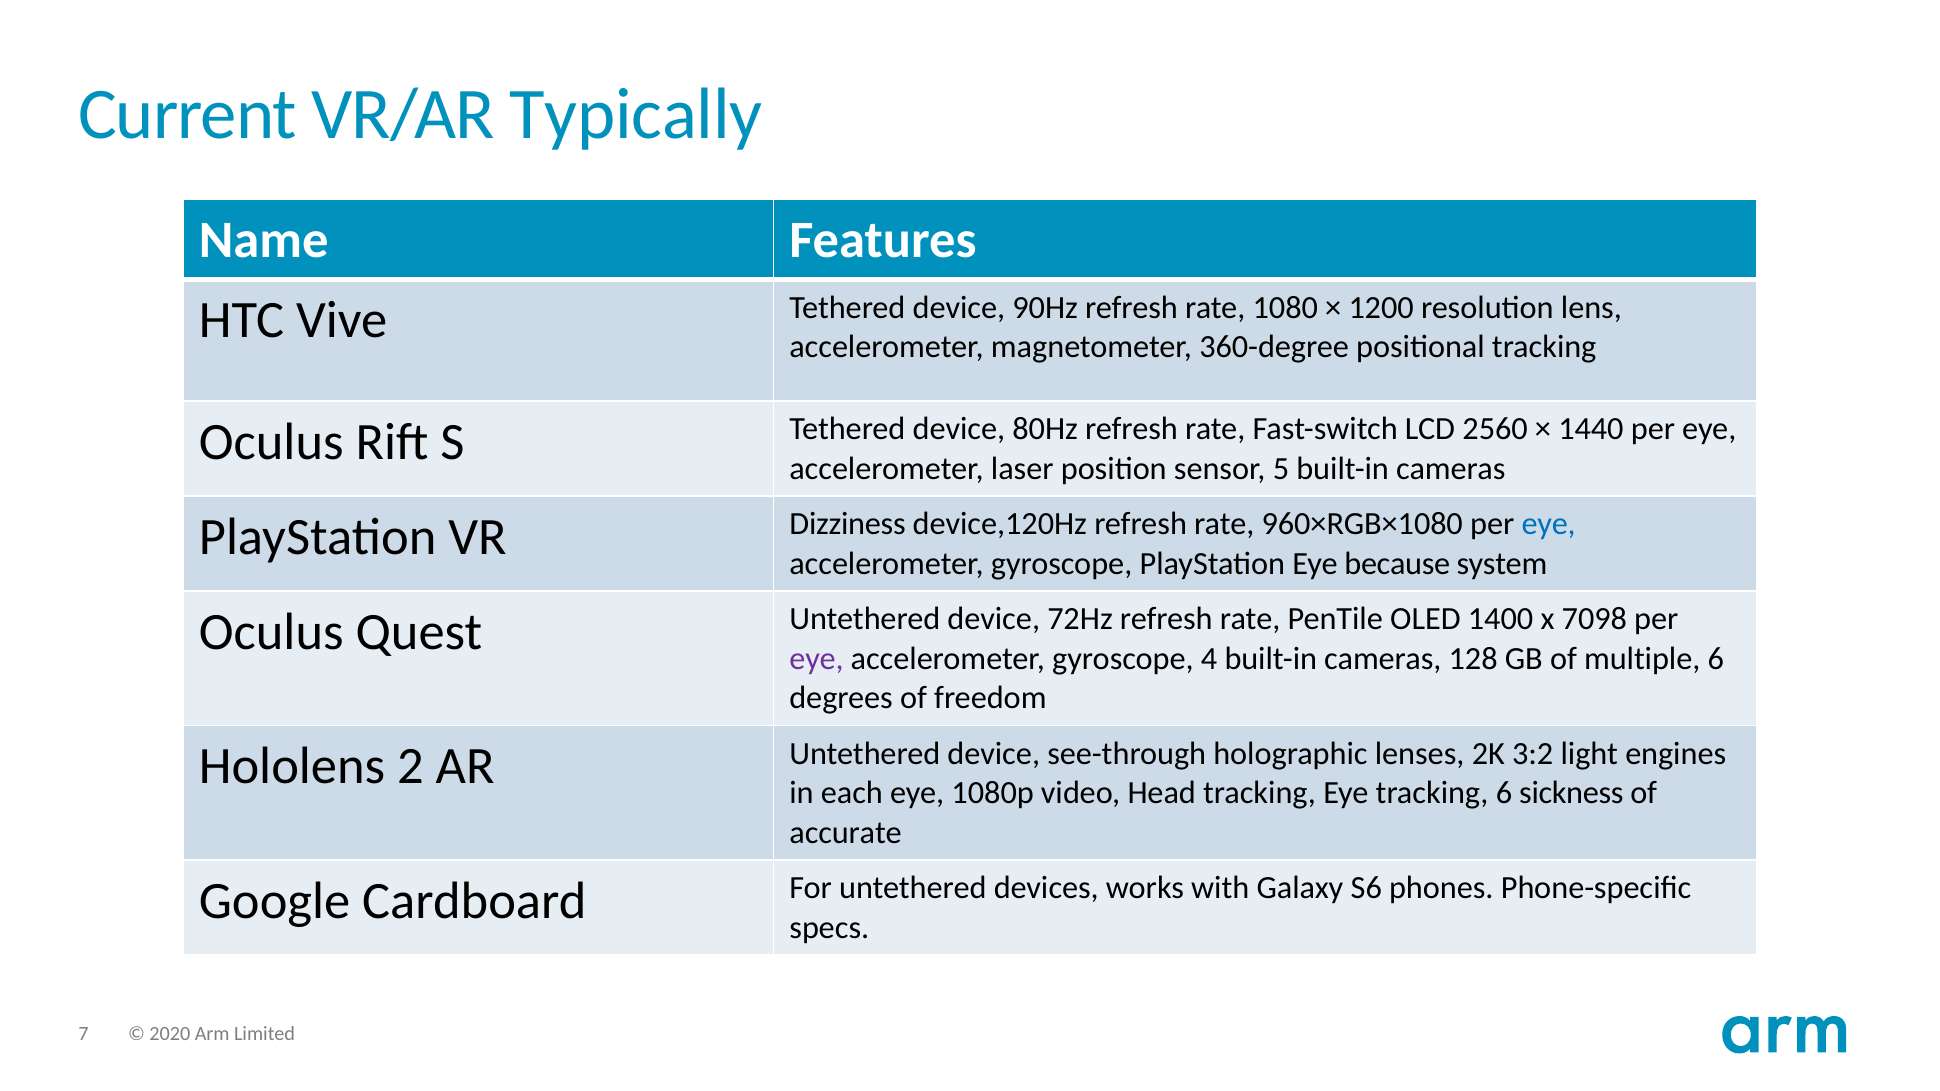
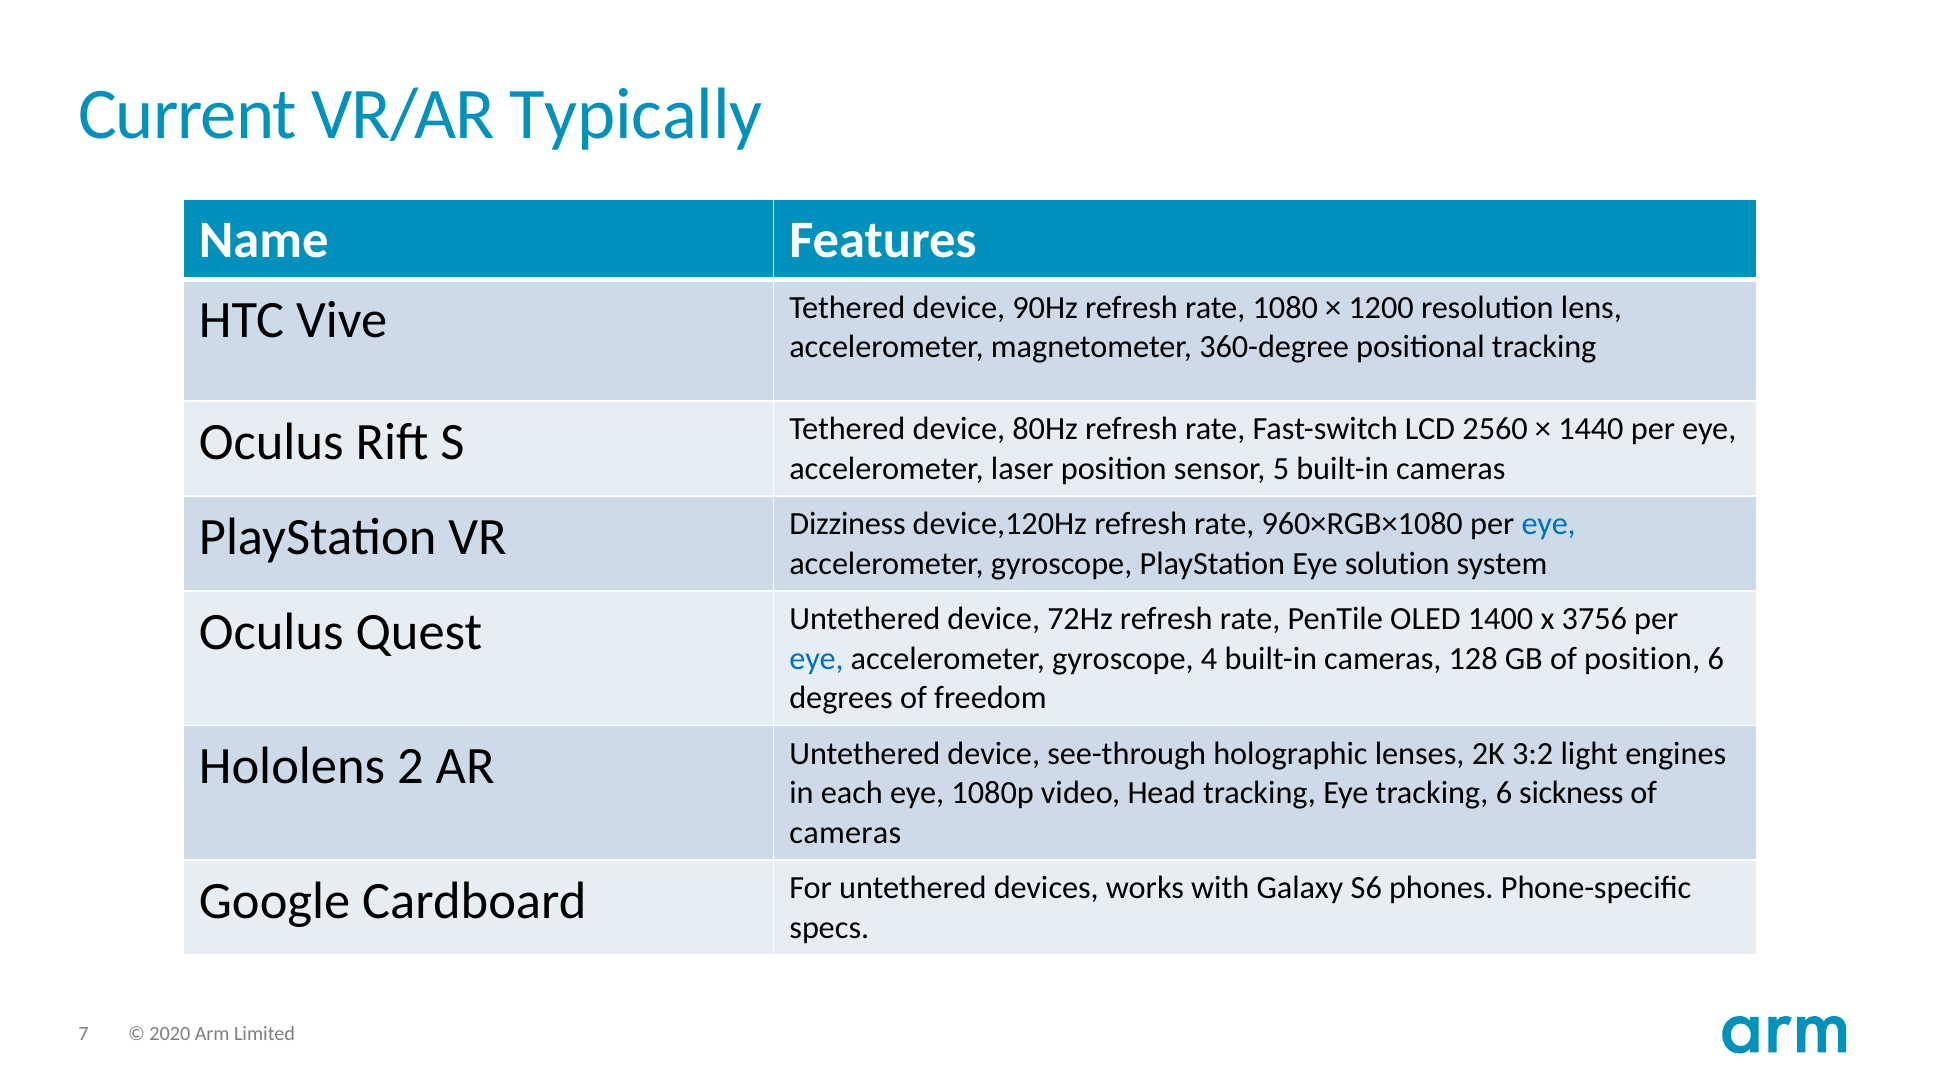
because: because -> solution (1397, 564)
7098: 7098 -> 3756 (1594, 619)
eye colour: purple -> blue (817, 659)
of multiple: multiple -> position (1642, 659)
accurate: accurate -> cameras (845, 833)
